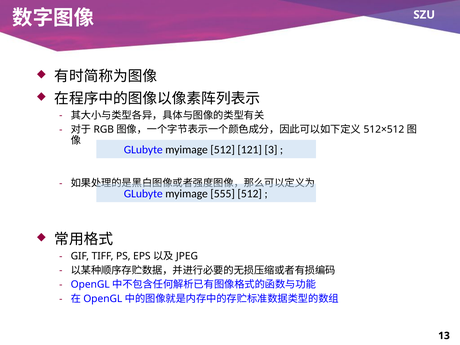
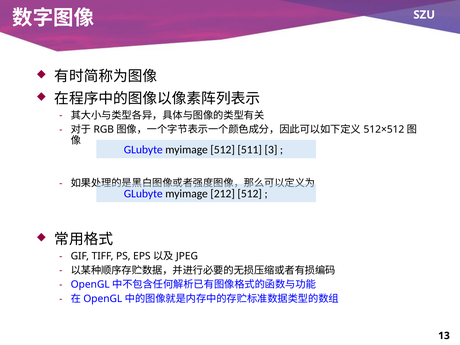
121: 121 -> 511 (250, 150)
555: 555 -> 212 (223, 194)
